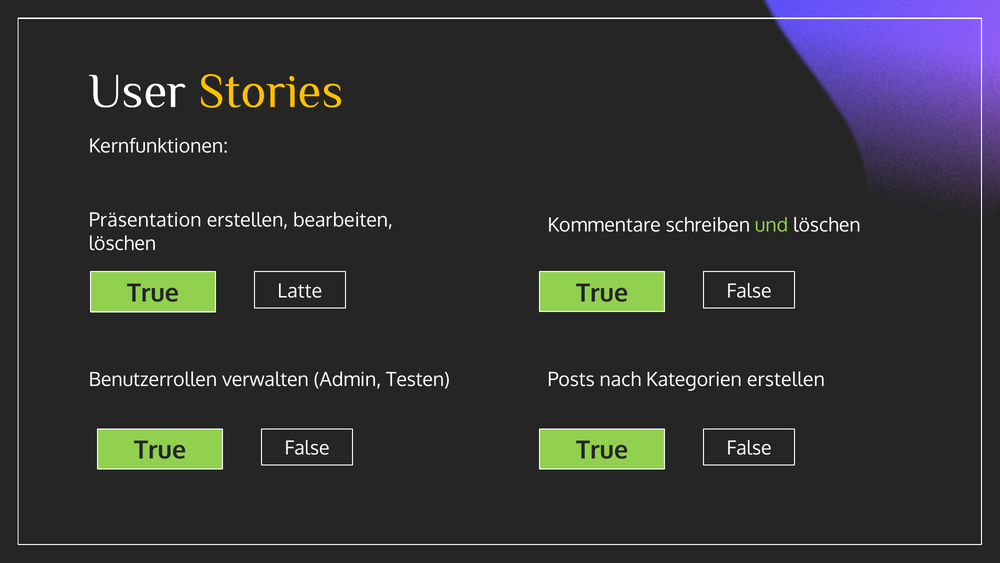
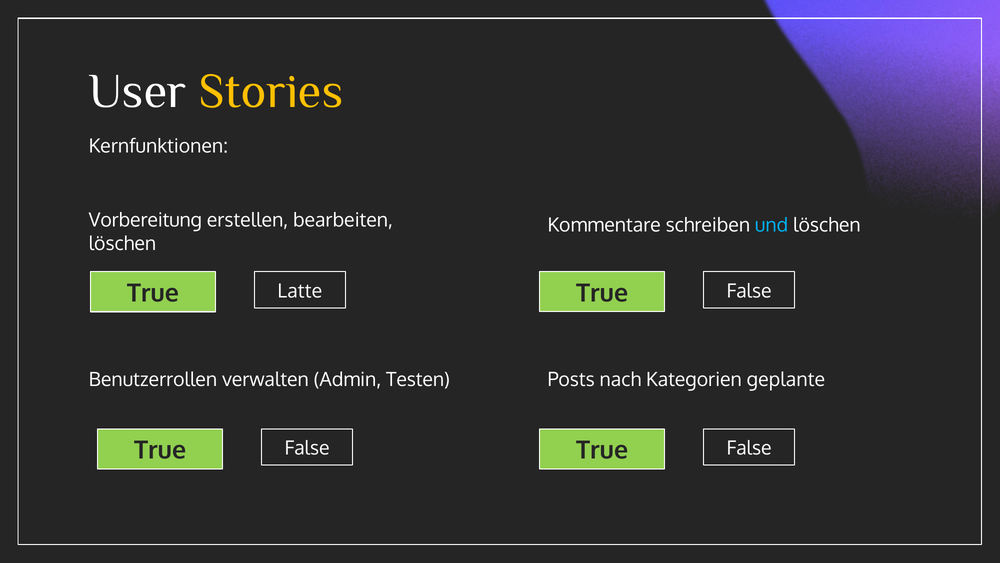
Präsentation: Präsentation -> Vorbereitung (145, 220)
und colour: light green -> light blue (772, 225)
Kategorien erstellen: erstellen -> geplante (786, 379)
